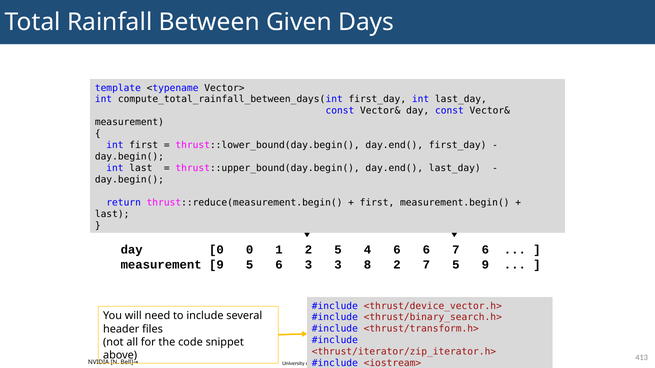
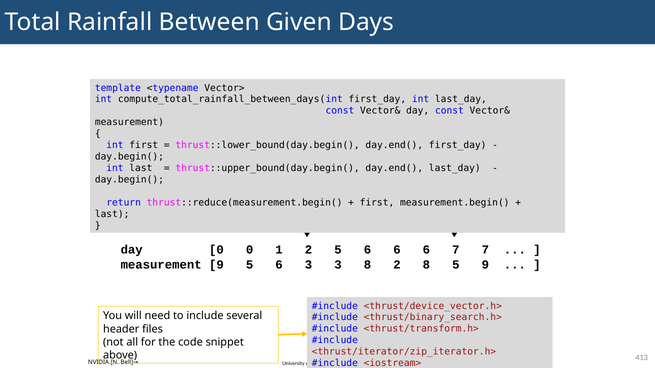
2 5 4: 4 -> 6 (367, 250)
7 6: 6 -> 7 (485, 250)
2 7: 7 -> 8 (426, 265)
